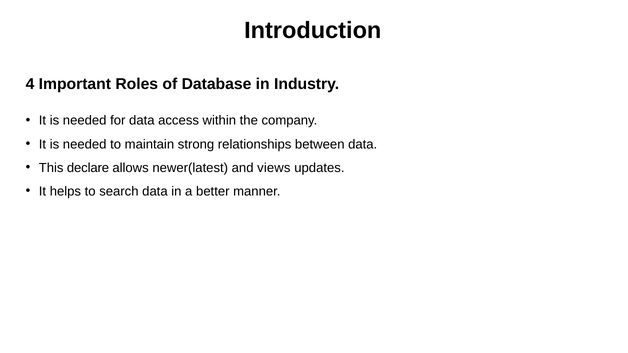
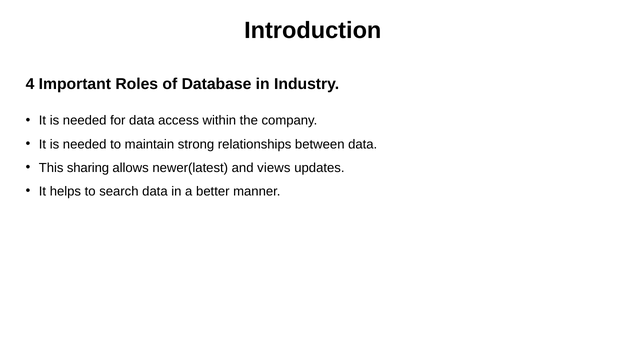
declare: declare -> sharing (88, 168)
